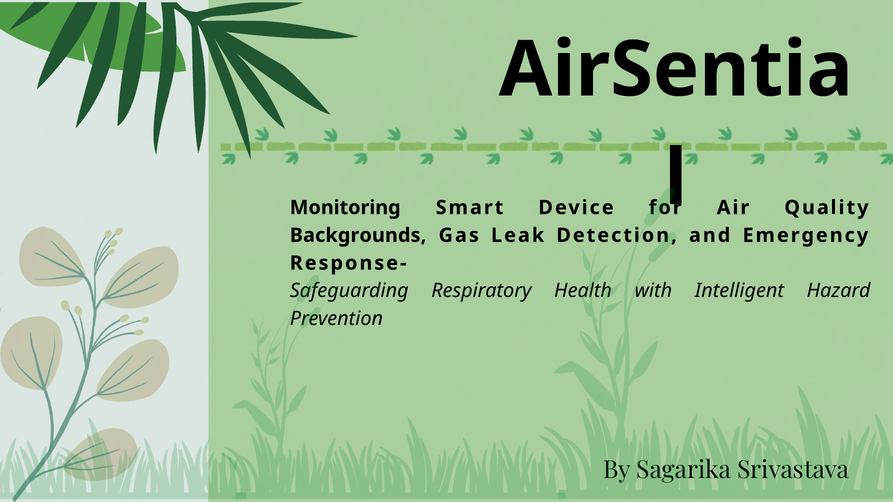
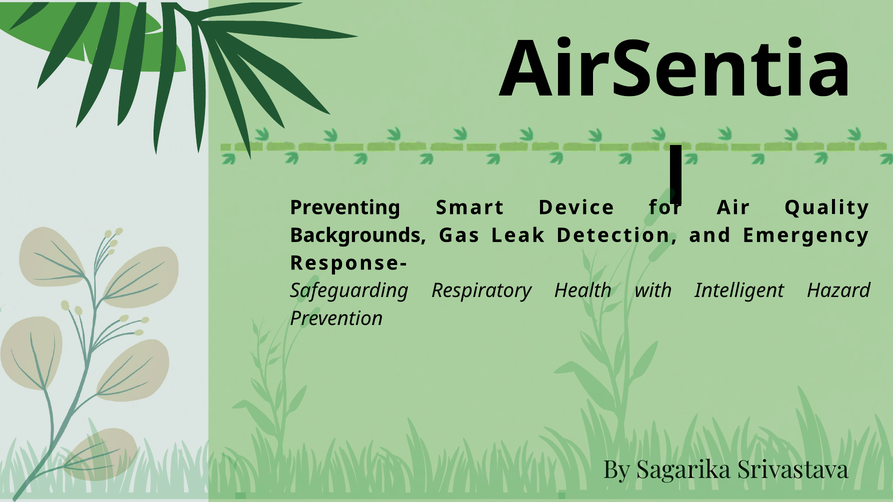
Monitoring: Monitoring -> Preventing (345, 208)
